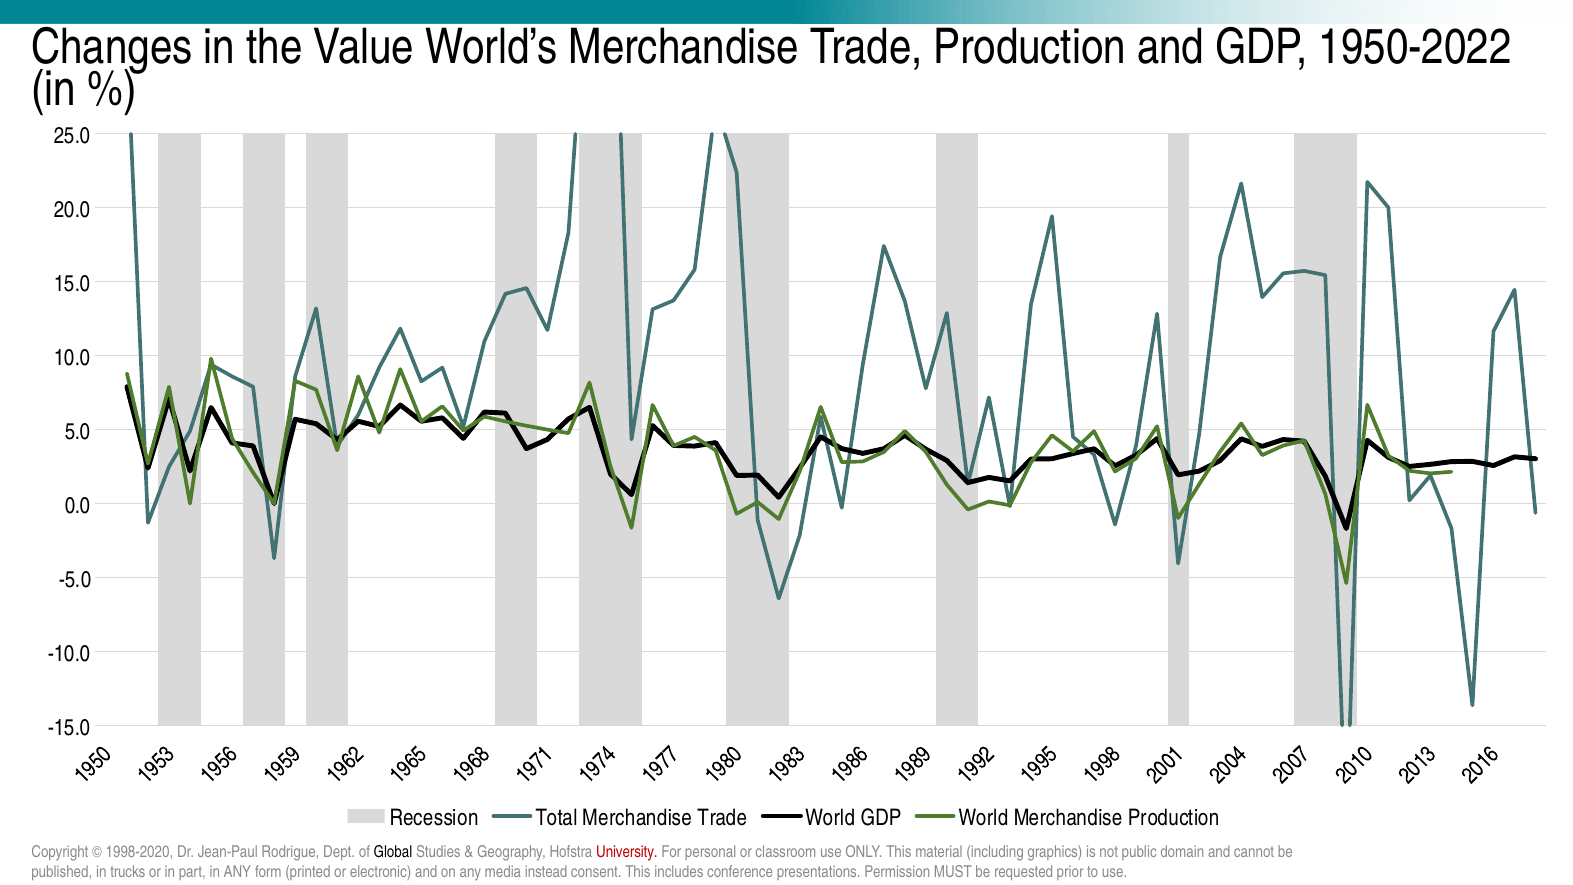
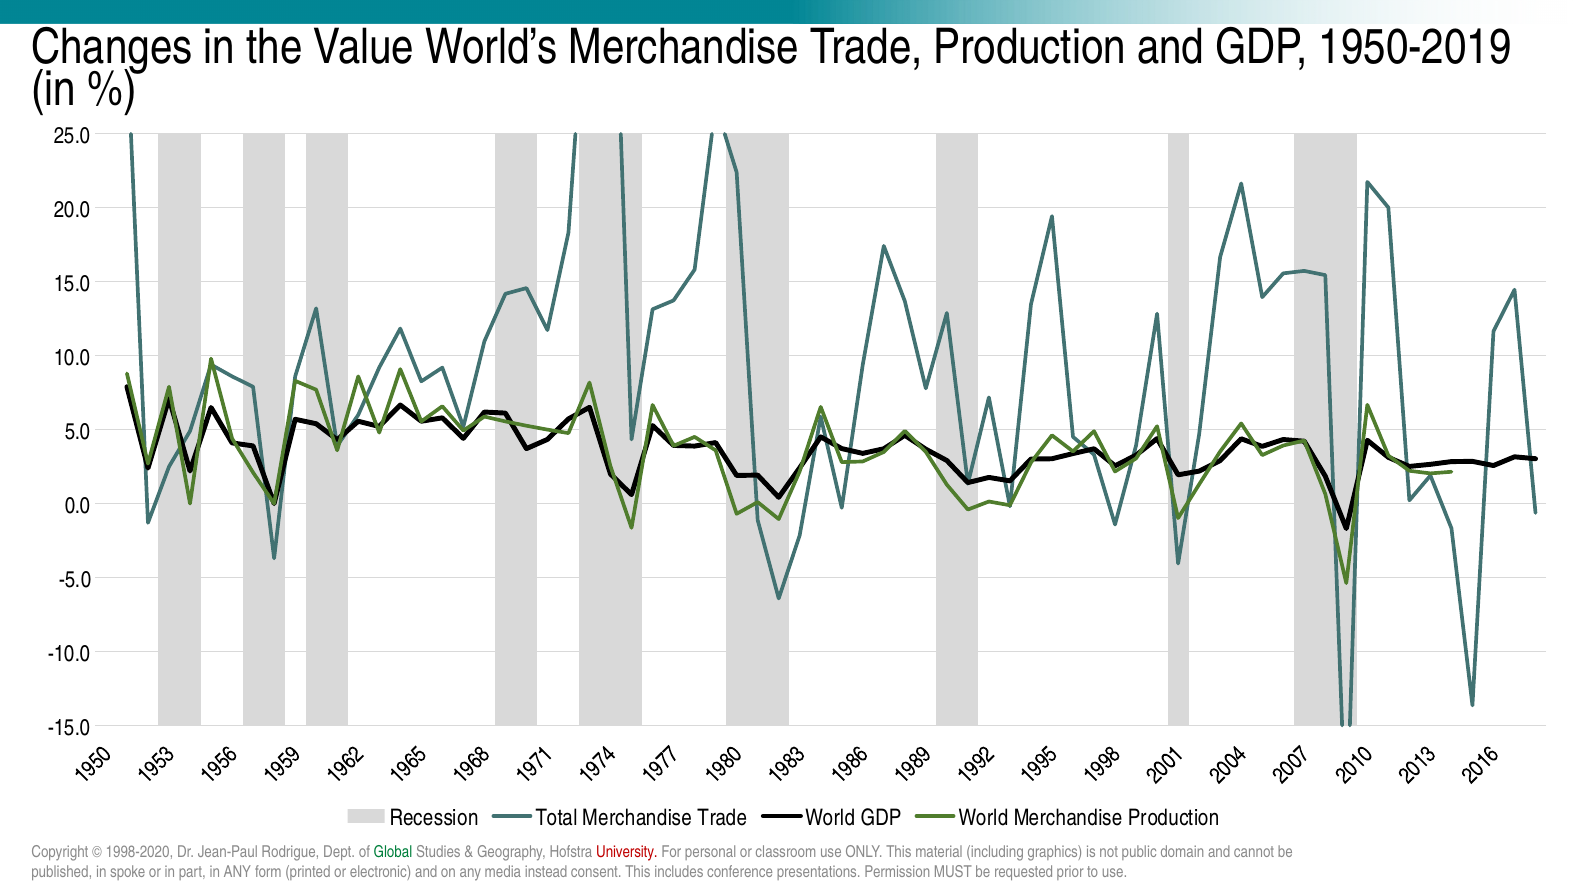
1950-2022: 1950-2022 -> 1950-2019 (1415, 47)
Global colour: black -> green (393, 852)
trucks: trucks -> spoke (128, 872)
